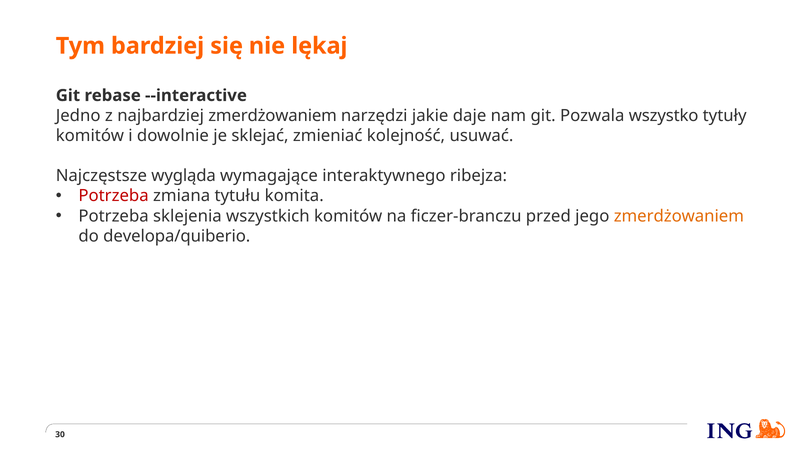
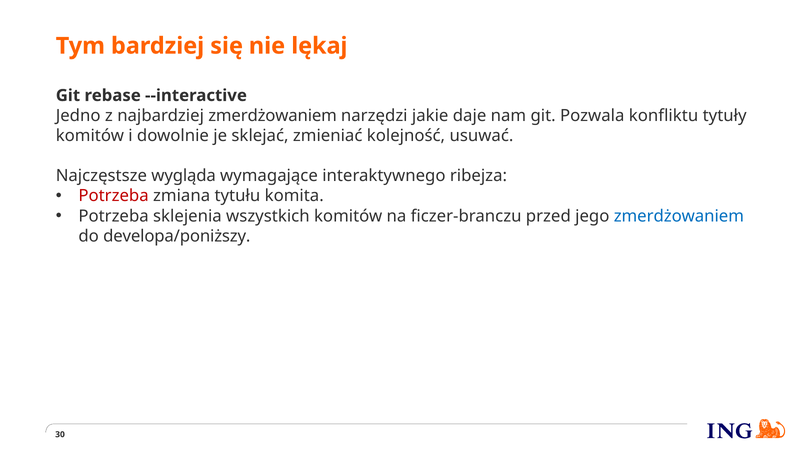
wszystko: wszystko -> konfliktu (664, 116)
zmerdżowaniem colour: orange -> blue (679, 216)
developa/quiberio: developa/quiberio -> developa/poniższy (177, 236)
